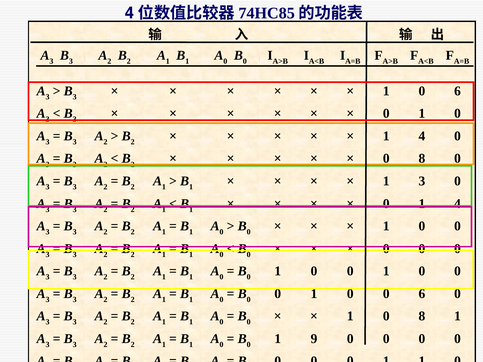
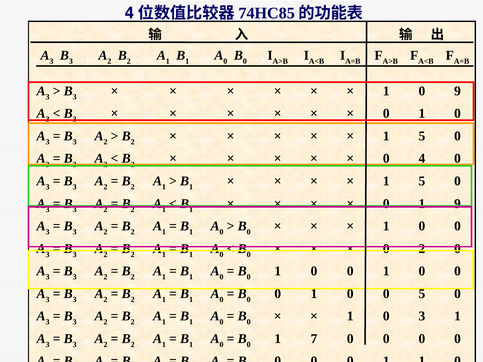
1 0 6: 6 -> 9 (458, 91)
4: 4 -> 5 (422, 136)
8: 8 -> 4 (422, 159)
3: 3 -> 5 (422, 181)
0 1 4: 4 -> 9 (458, 204)
0: 0 -> 2 (422, 249)
0 0 6: 6 -> 5 (422, 294)
1 0 8: 8 -> 3 (422, 316)
9: 9 -> 7 (314, 339)
